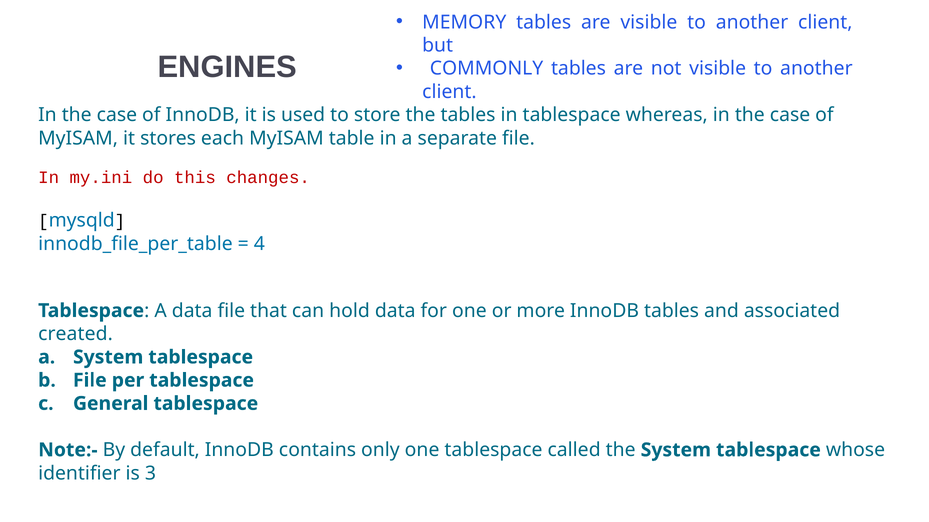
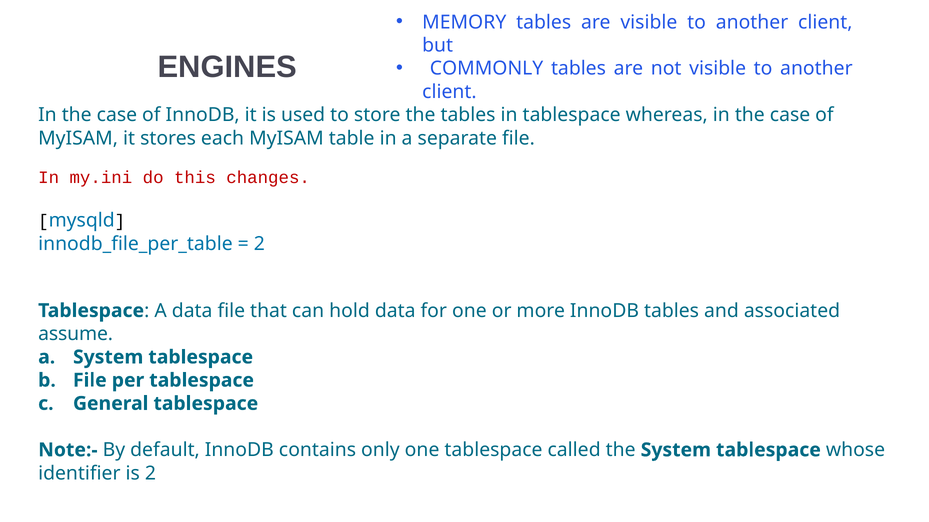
4: 4 -> 2 (259, 244)
created: created -> assume (76, 334)
is 3: 3 -> 2 (150, 474)
